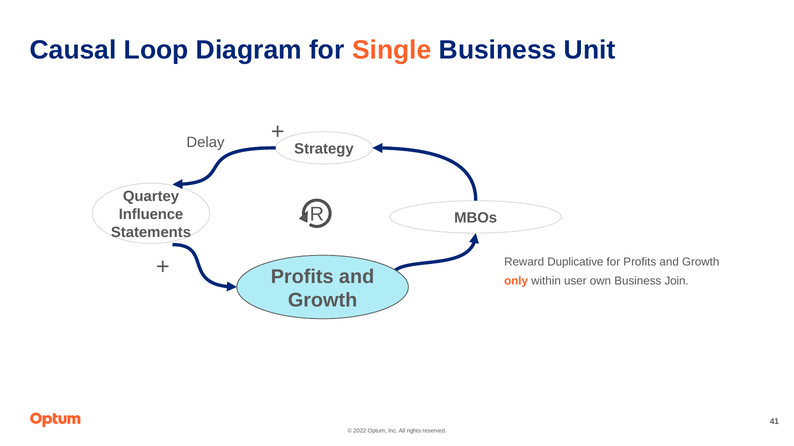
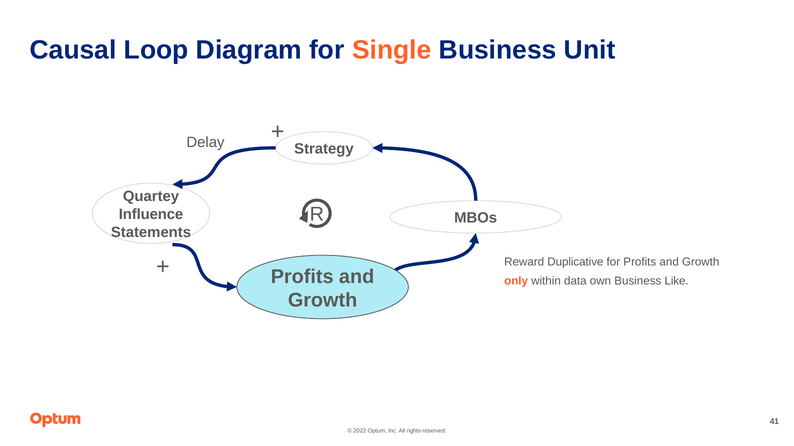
user: user -> data (575, 281)
Join: Join -> Like (677, 281)
